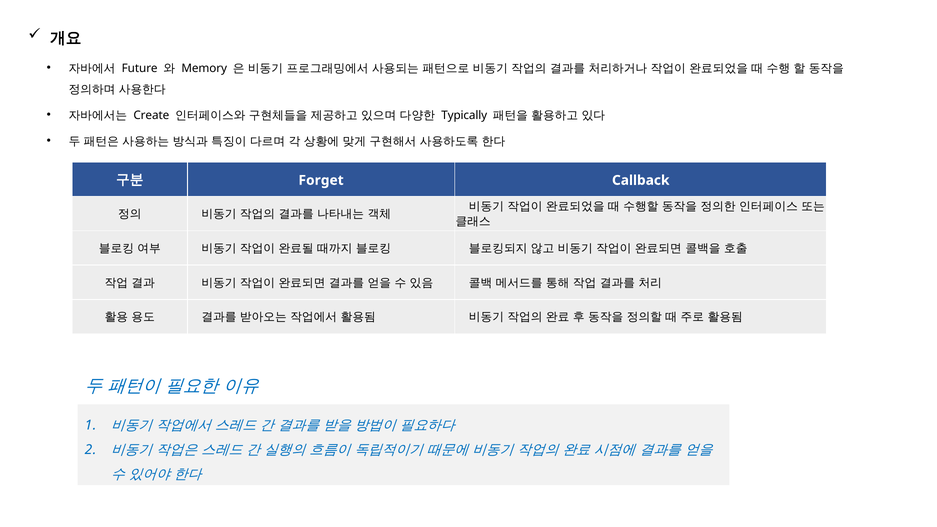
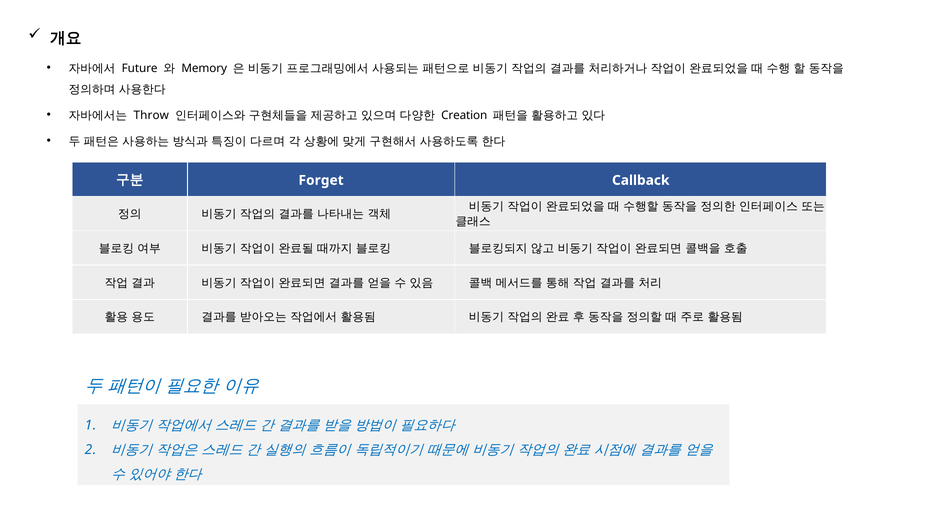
Create: Create -> Throw (151, 115)
Typically: Typically -> Creation (464, 115)
